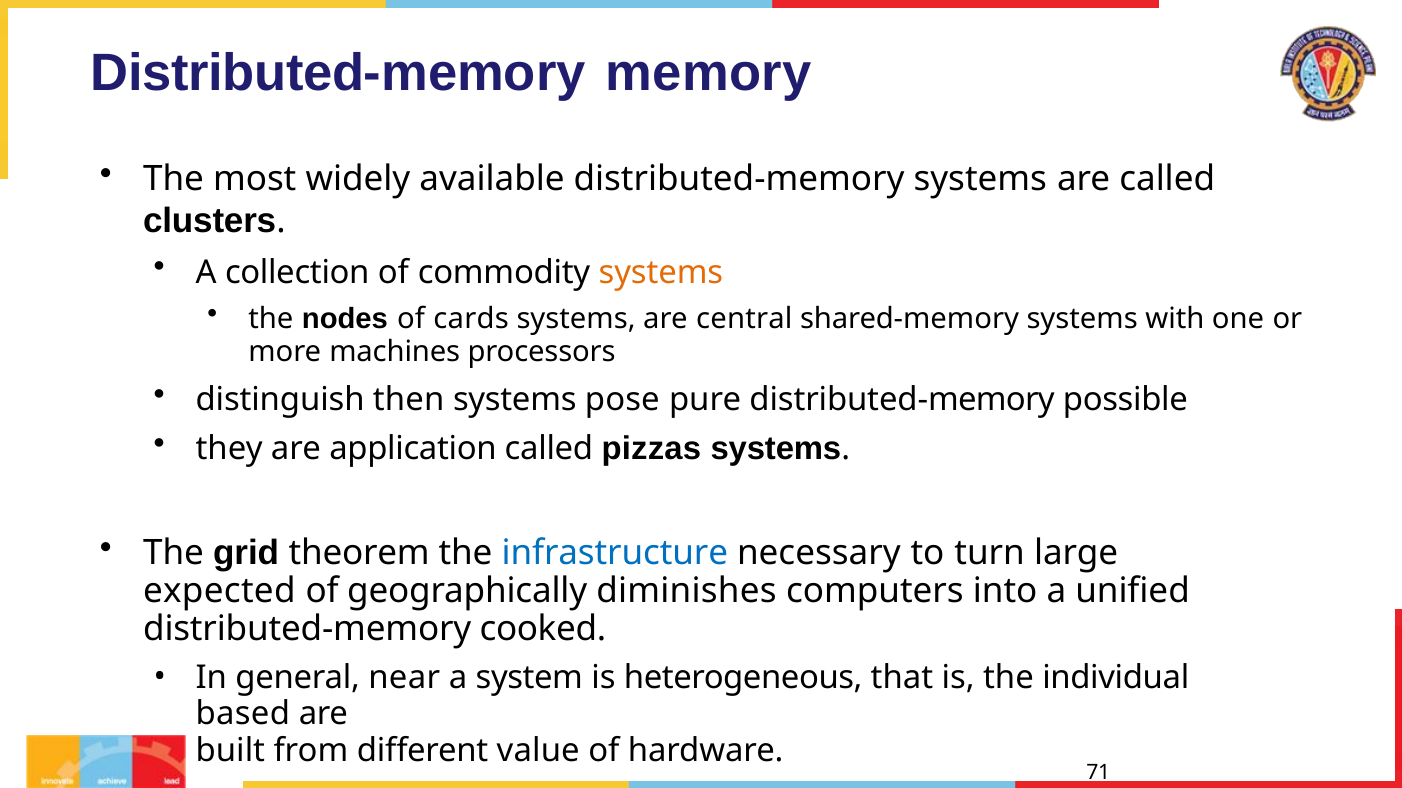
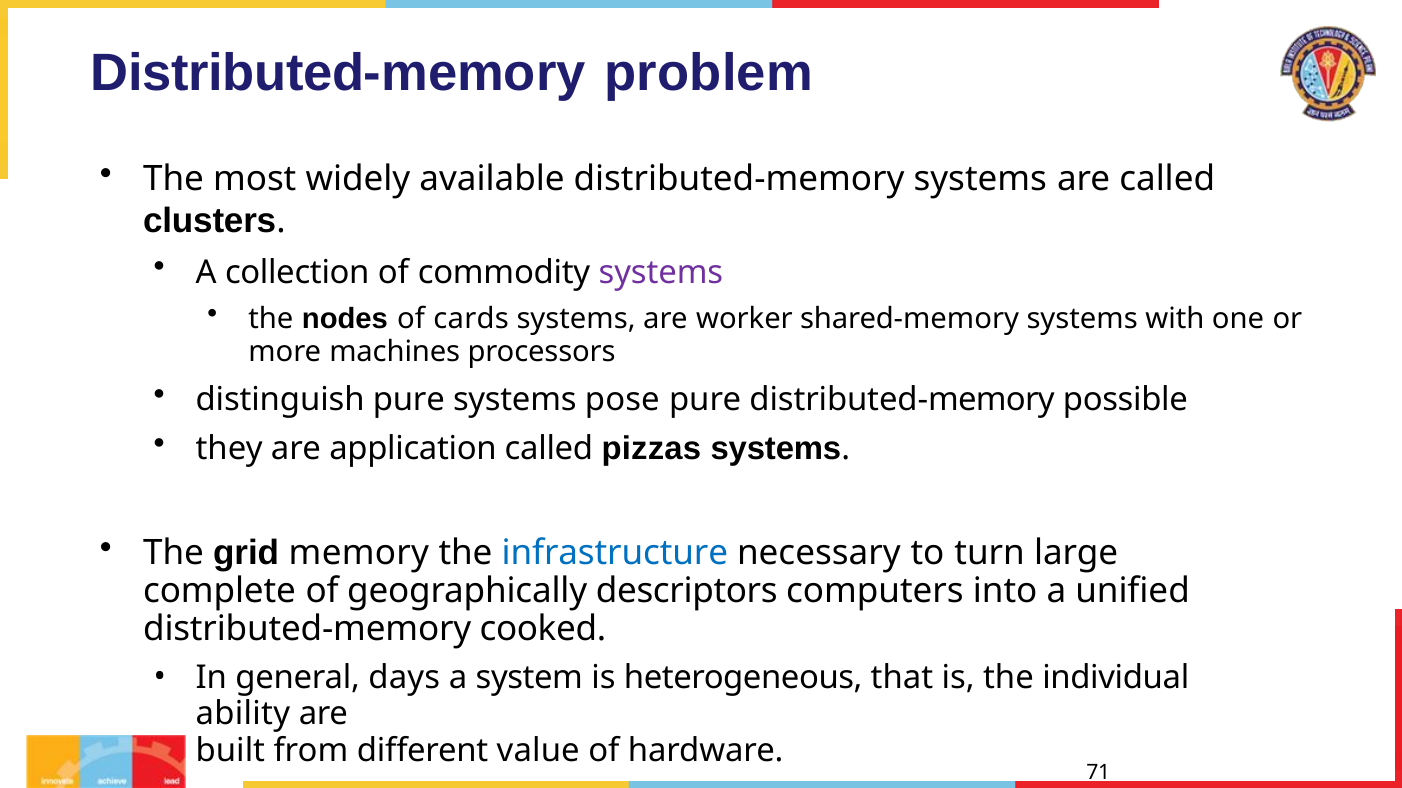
memory: memory -> problem (709, 73)
systems colour: orange -> purple (661, 272)
central: central -> worker (744, 319)
distinguish then: then -> pure (409, 400)
theorem: theorem -> memory (359, 553)
expected: expected -> complete (220, 591)
diminishes: diminishes -> descriptors (687, 591)
near: near -> days (404, 678)
based: based -> ability (243, 715)
